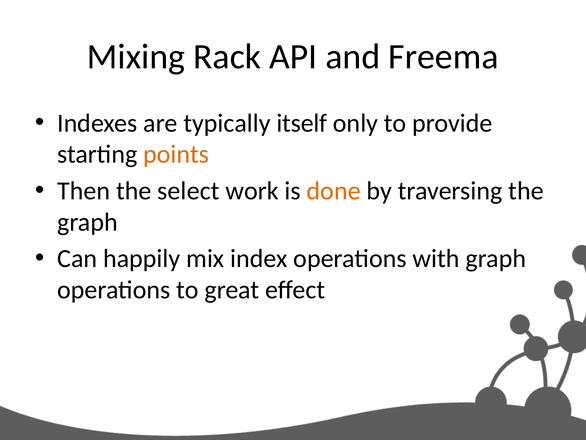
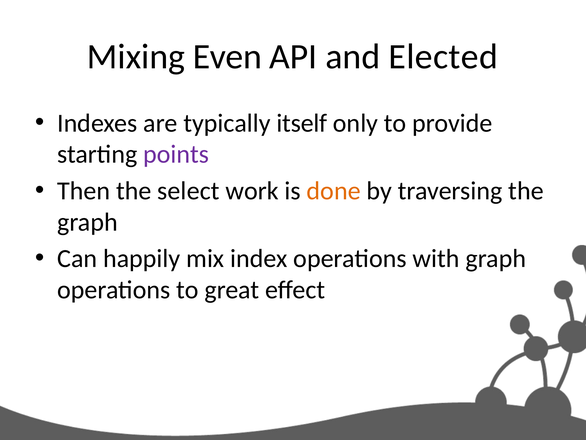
Rack: Rack -> Even (227, 57)
Freema: Freema -> Elected (443, 57)
points colour: orange -> purple (176, 154)
